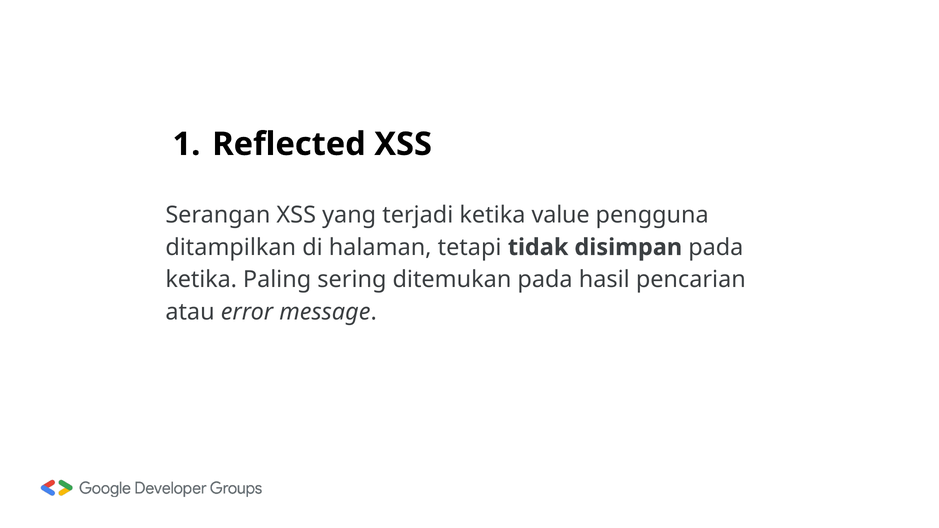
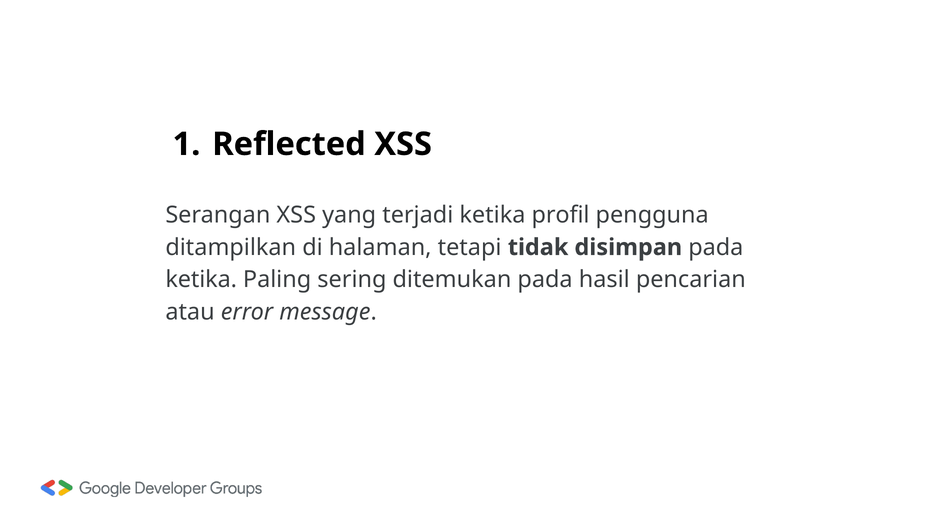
value: value -> profil (561, 215)
